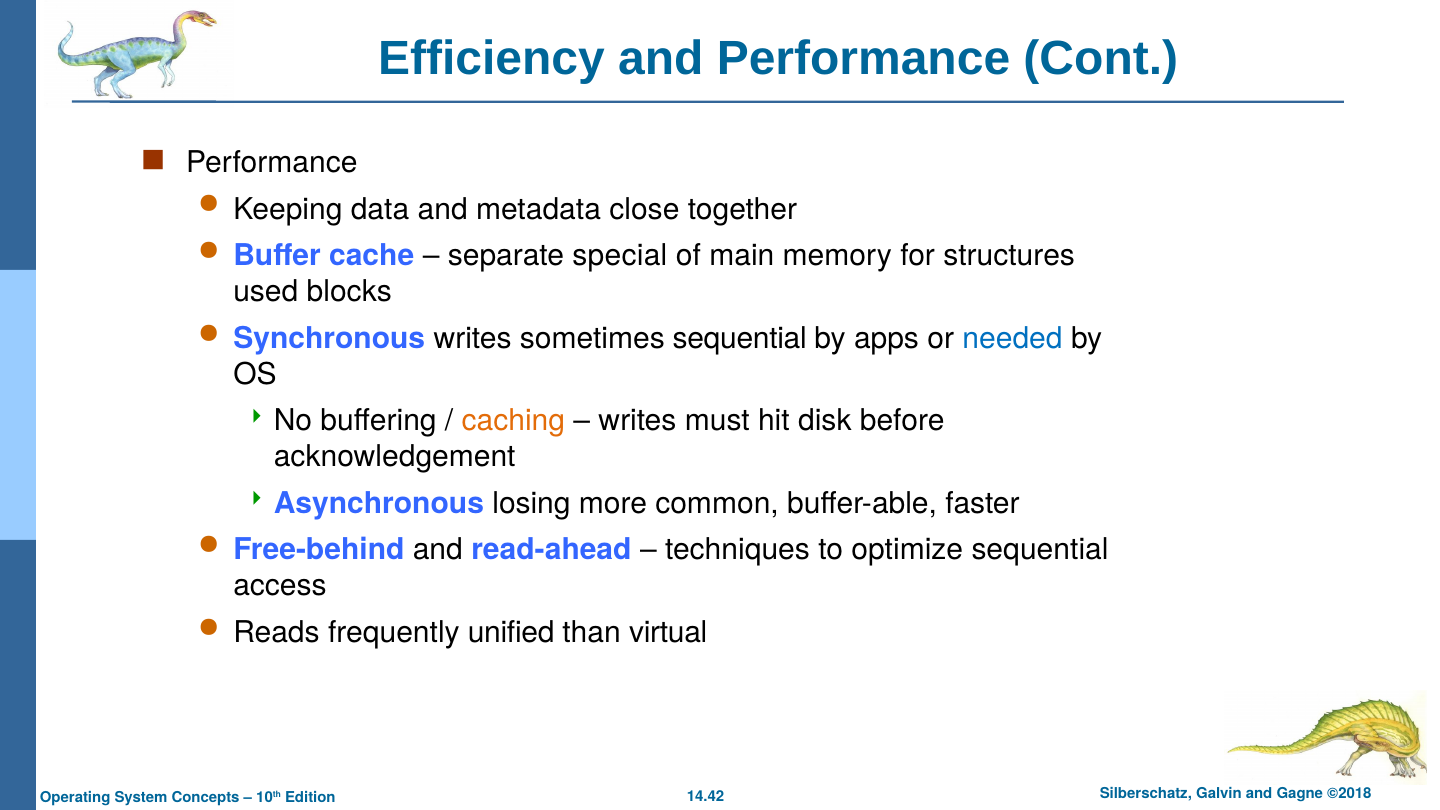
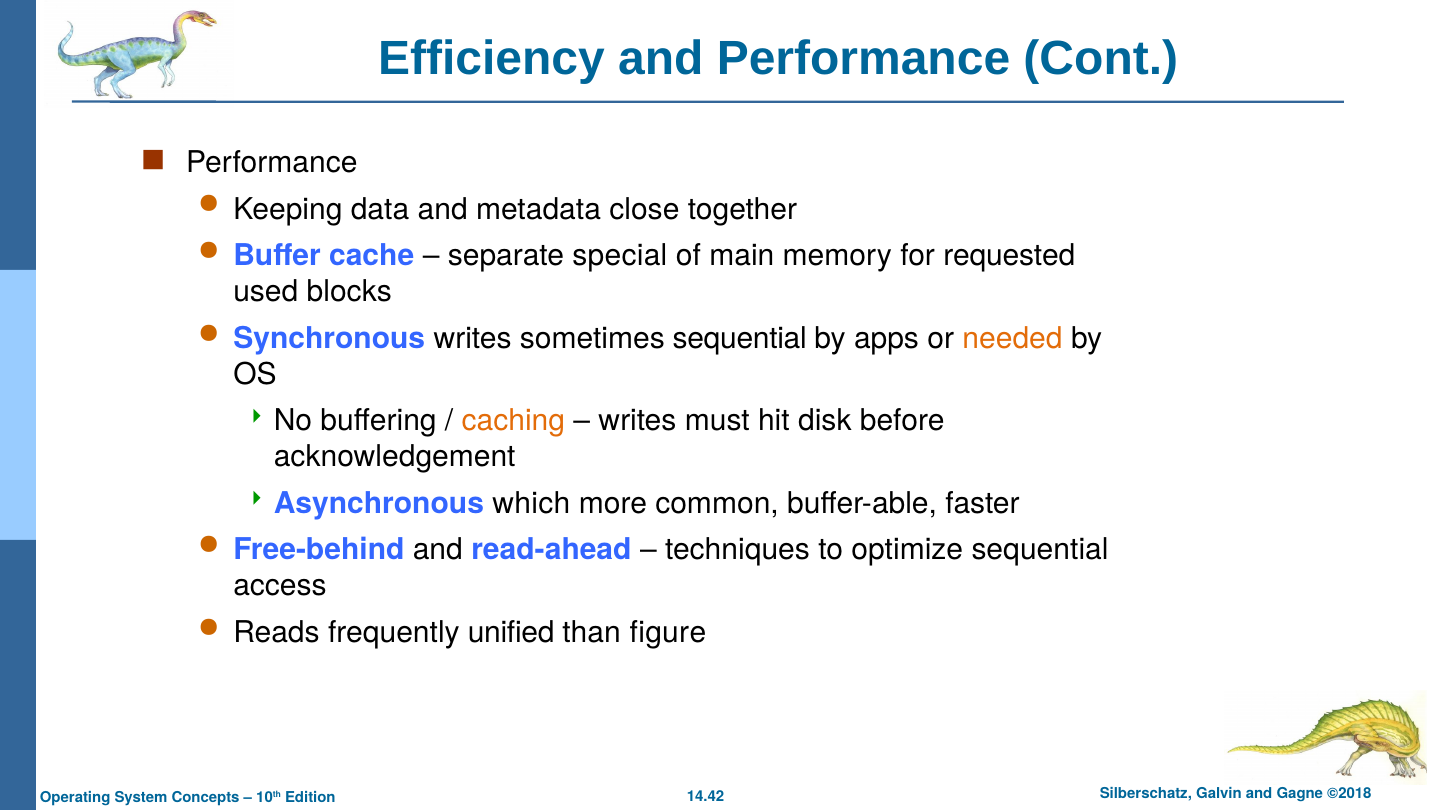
structures: structures -> requested (1009, 256)
needed colour: blue -> orange (1013, 338)
losing: losing -> which (531, 504)
virtual: virtual -> figure (668, 633)
